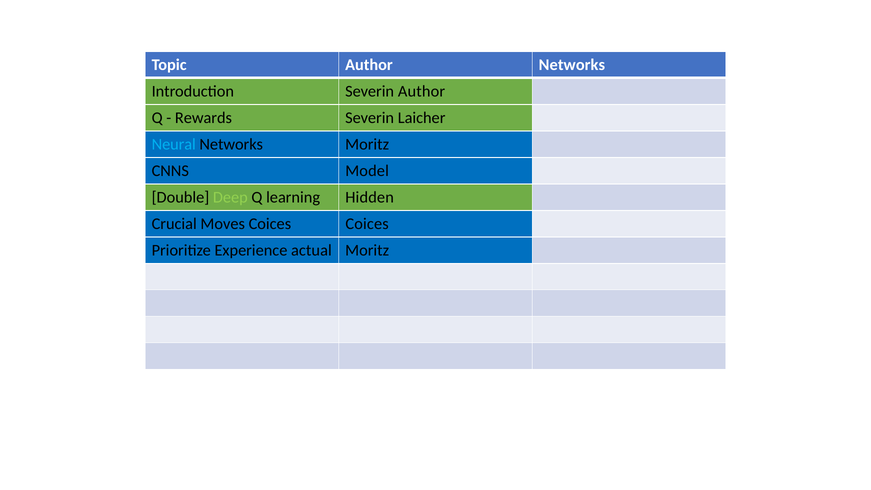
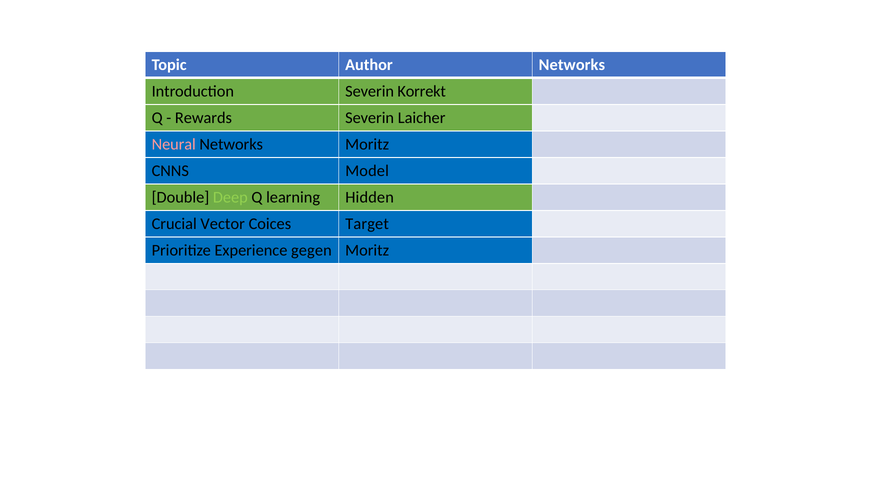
Severin Author: Author -> Korrekt (422, 91)
Neural colour: light blue -> pink (174, 144)
Moves: Moves -> Vector (223, 224)
Coices Coices: Coices -> Target (367, 224)
actual: actual -> gegen (311, 250)
